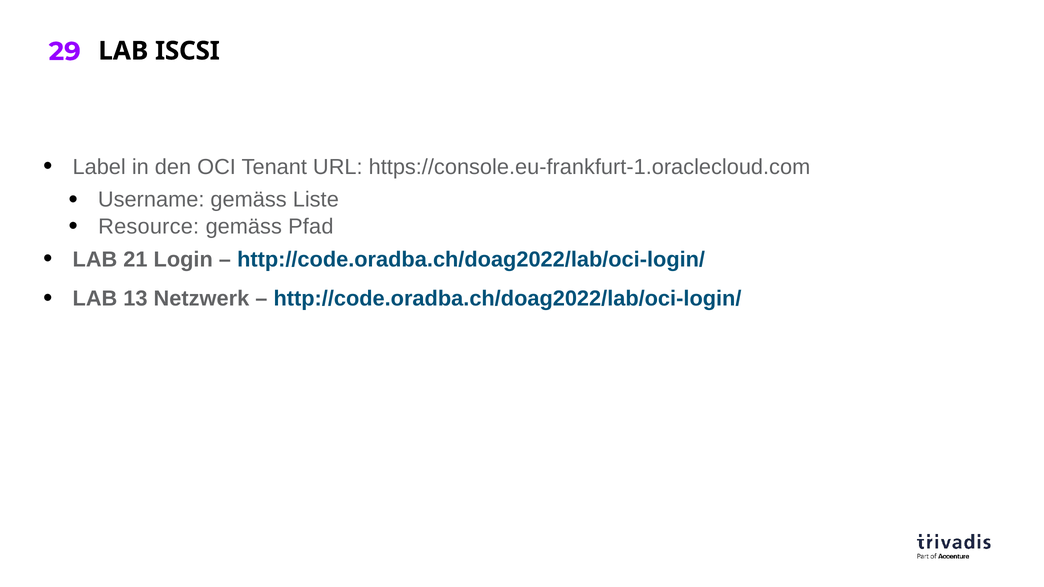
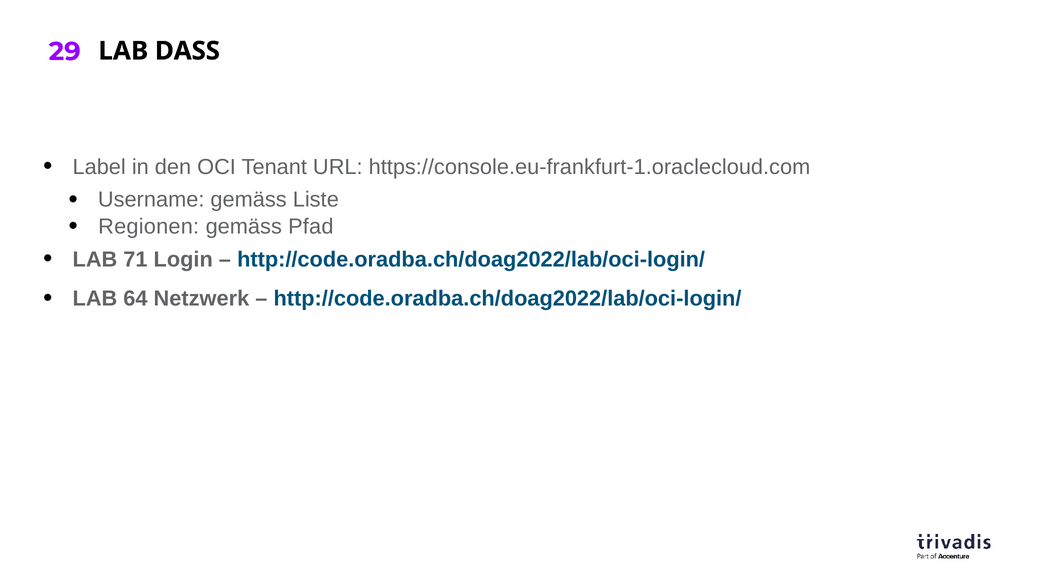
ISCSI: ISCSI -> DASS (187, 51)
Resource: Resource -> Regionen (149, 227)
21: 21 -> 71 (135, 260)
13: 13 -> 64 (135, 299)
